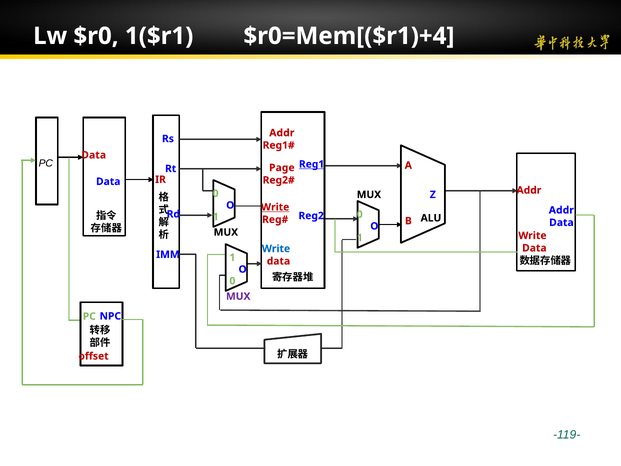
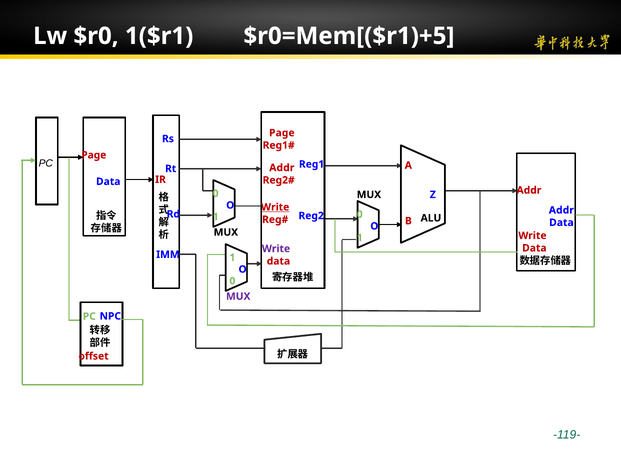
$r0=Mem[($r1)+4: $r0=Mem[($r1)+4 -> $r0=Mem[($r1)+5 (349, 36)
Addr: Addr -> Page (282, 133)
Data: Data -> Page (94, 155)
Reg1 underline: present -> none (312, 164)
Page: Page -> Addr (282, 168)
Write colour: blue -> purple (276, 249)
